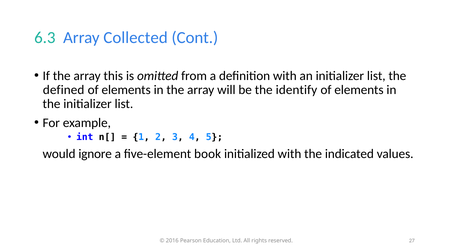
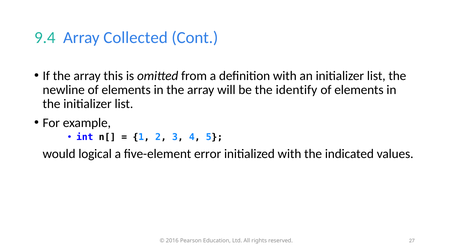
6.3: 6.3 -> 9.4 (45, 38)
defined: defined -> newline (64, 90)
ignore: ignore -> logical (95, 154)
book: book -> error (208, 154)
